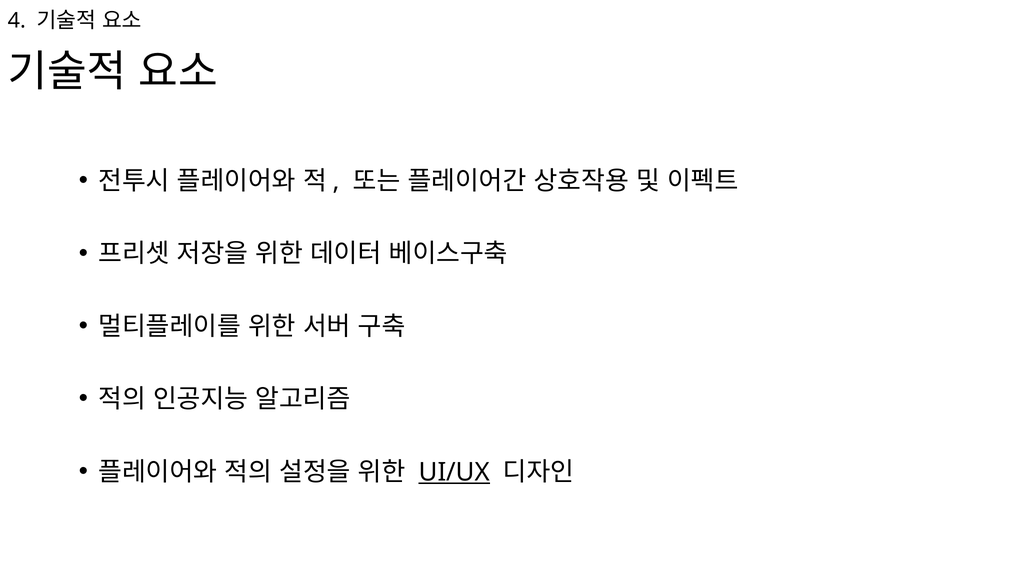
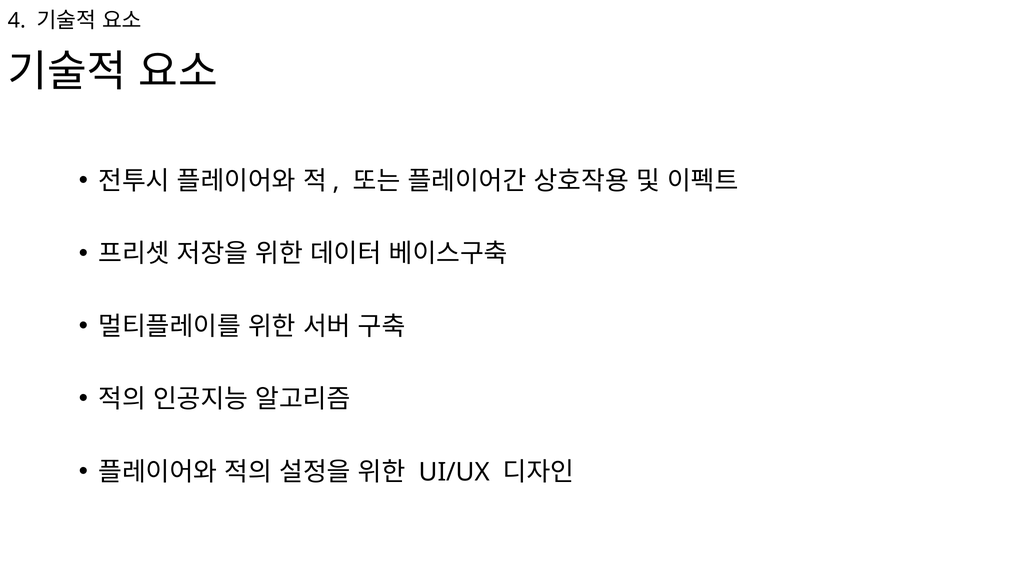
UI/UX underline: present -> none (454, 473)
